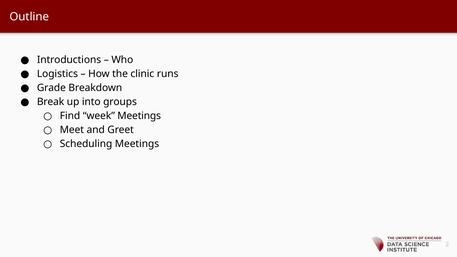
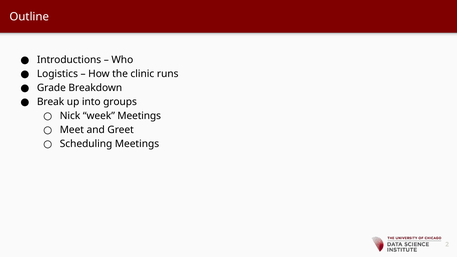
Find: Find -> Nick (70, 116)
